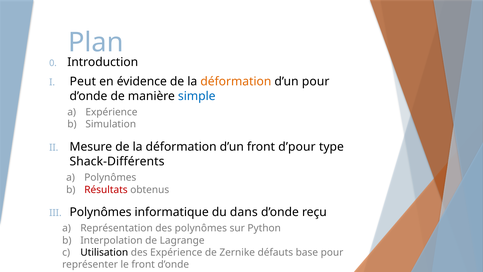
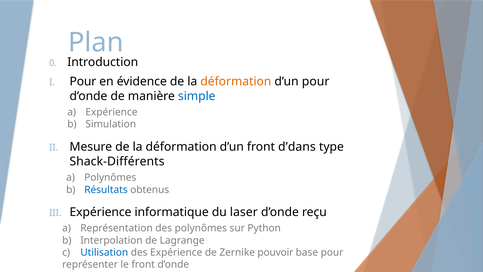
Peut: Peut -> Pour (83, 82)
d’pour: d’pour -> d’dans (297, 147)
Résultats colour: red -> blue (106, 189)
Polynômes: Polynômes -> Expérience (101, 212)
dans: dans -> laser (244, 212)
Utilisation colour: black -> blue (104, 252)
défauts: défauts -> pouvoir (275, 252)
